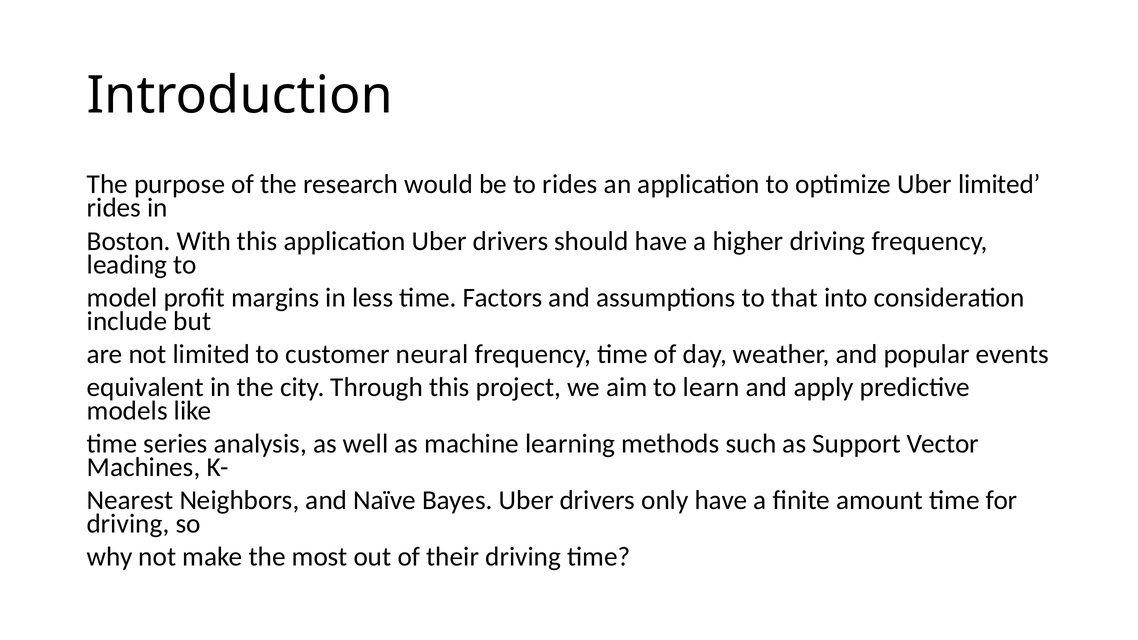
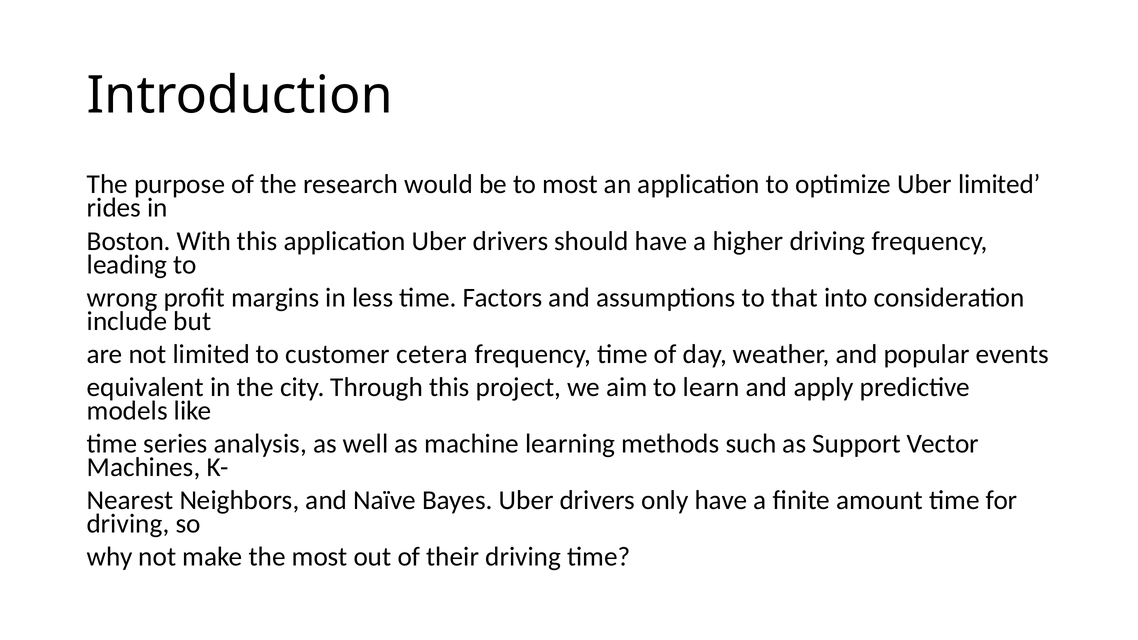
to rides: rides -> most (570, 184)
model: model -> wrong (122, 298)
neural: neural -> cetera (432, 354)
